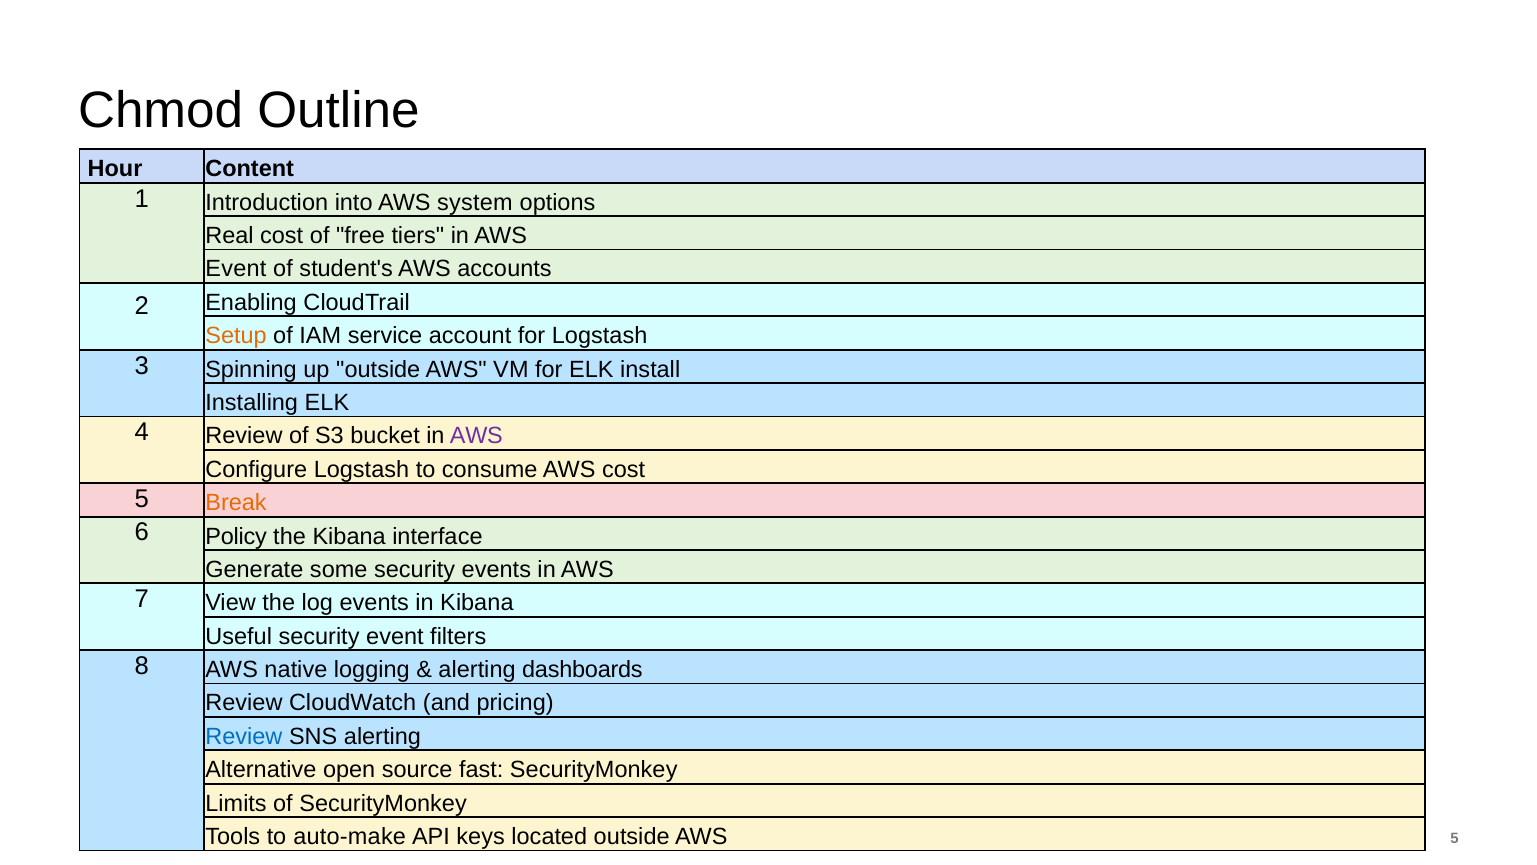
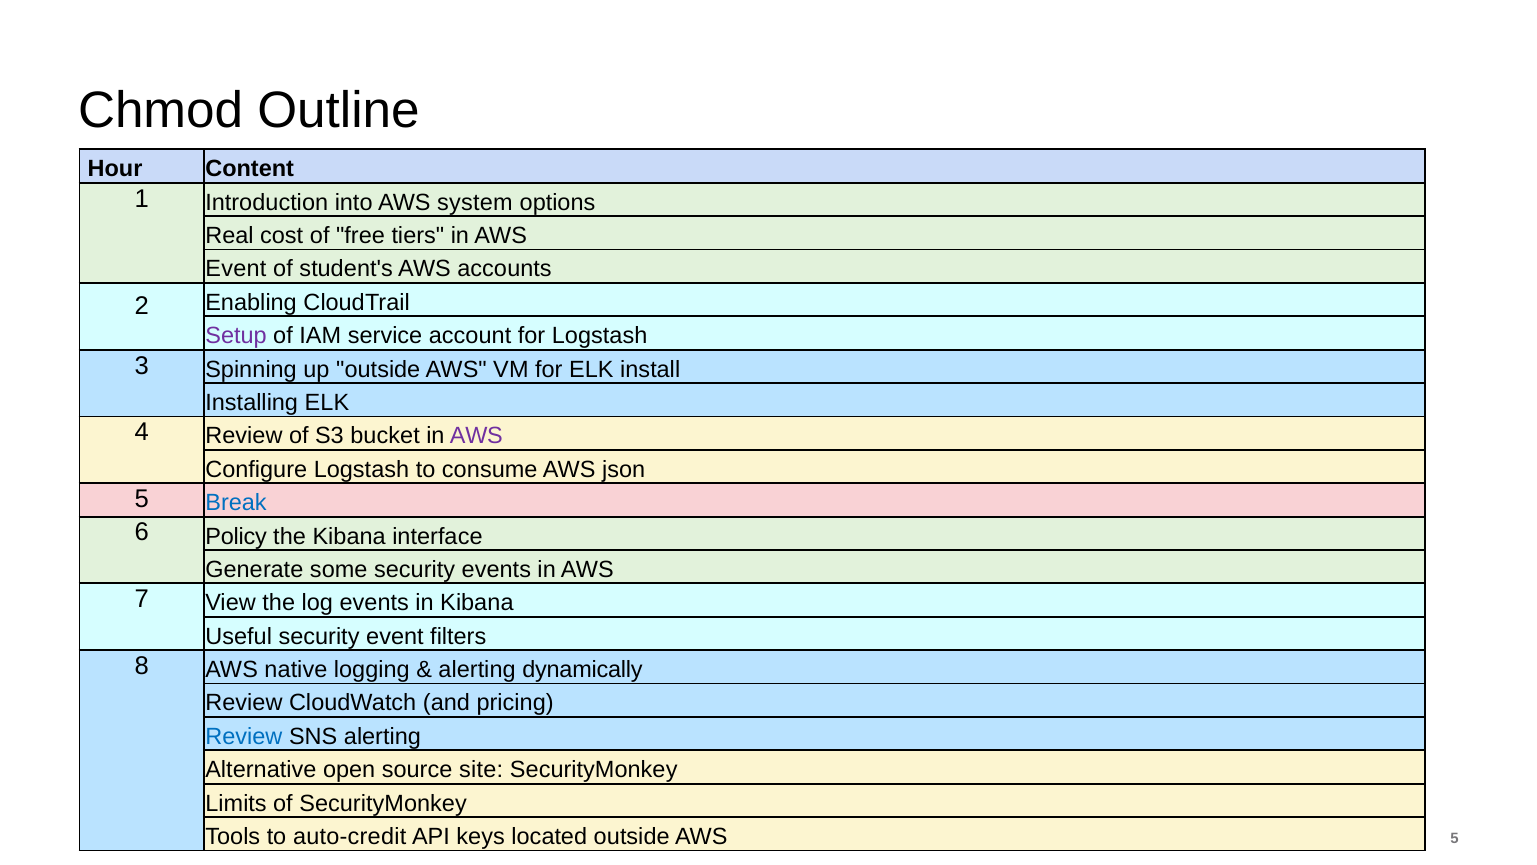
Setup colour: orange -> purple (236, 336)
AWS cost: cost -> json (624, 470)
Break colour: orange -> blue (236, 503)
dashboards: dashboards -> dynamically (582, 670)
fast: fast -> site (481, 770)
auto-make: auto-make -> auto-credit (350, 837)
